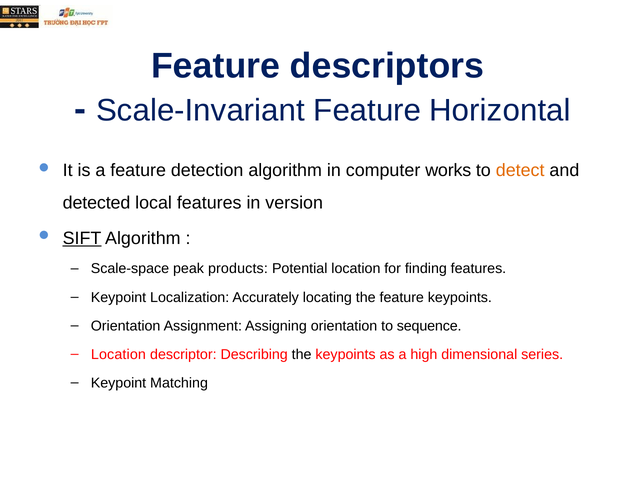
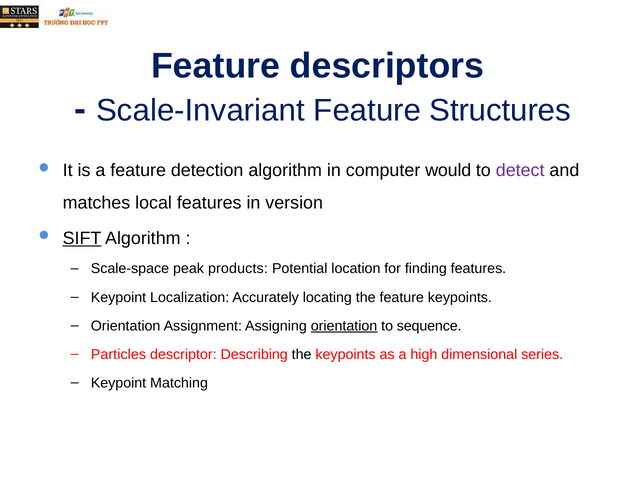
Horizontal: Horizontal -> Structures (500, 111)
works: works -> would (448, 171)
detect colour: orange -> purple (520, 171)
detected: detected -> matches (96, 203)
orientation underline: none -> present (344, 326)
Location: Location -> Particles (118, 355)
